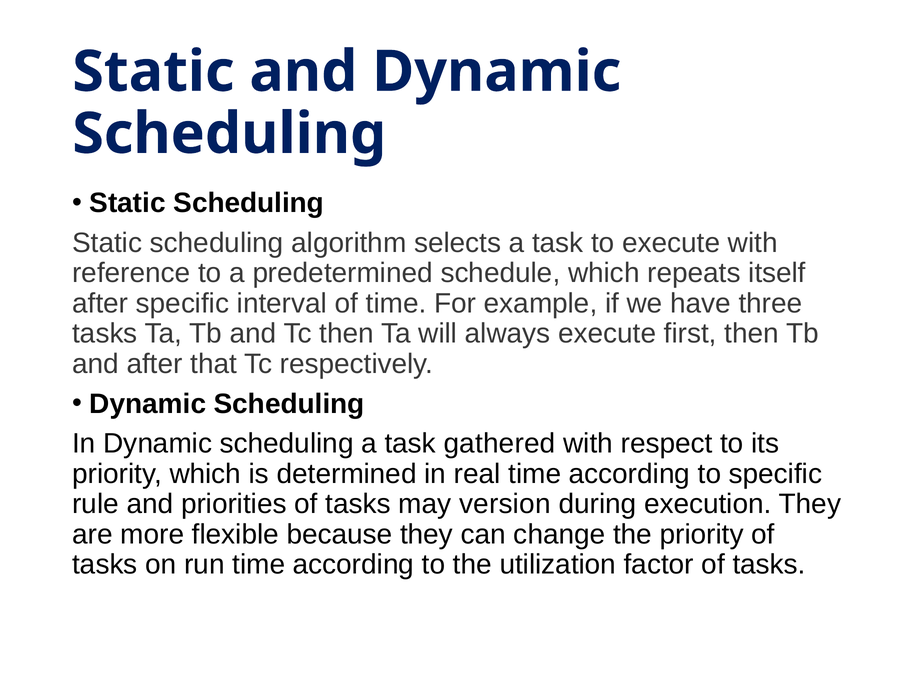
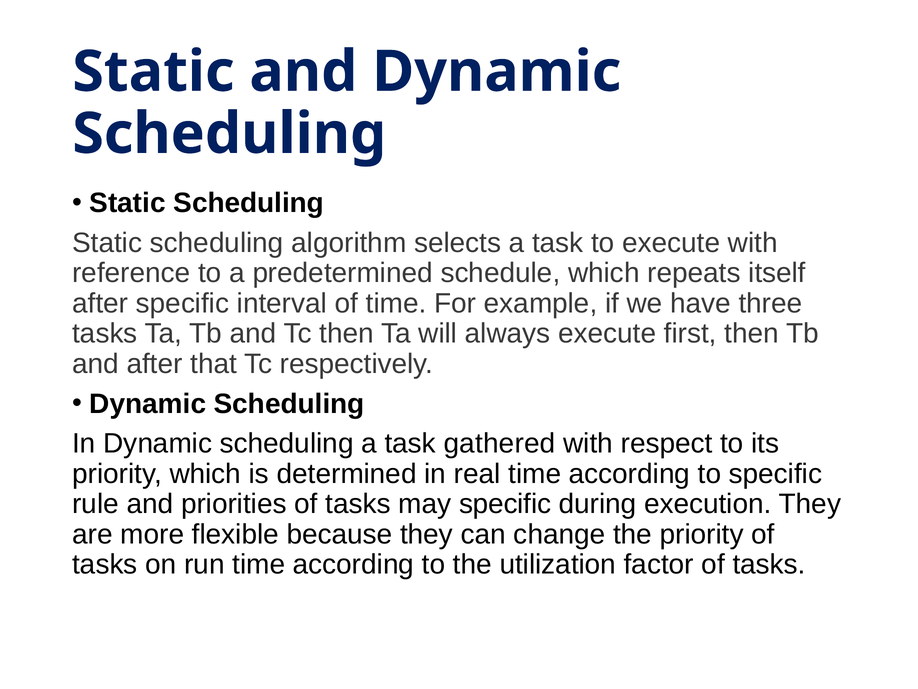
may version: version -> specific (505, 504)
